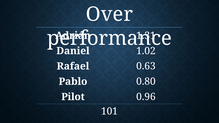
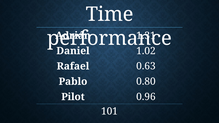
Over: Over -> Time (110, 14)
